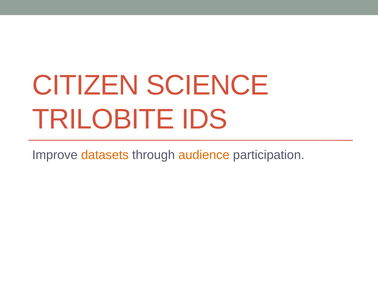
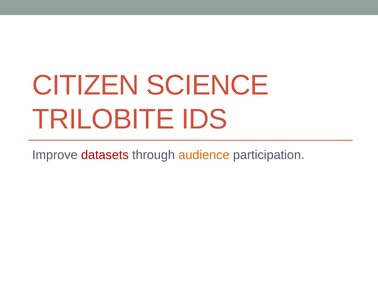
datasets colour: orange -> red (105, 155)
